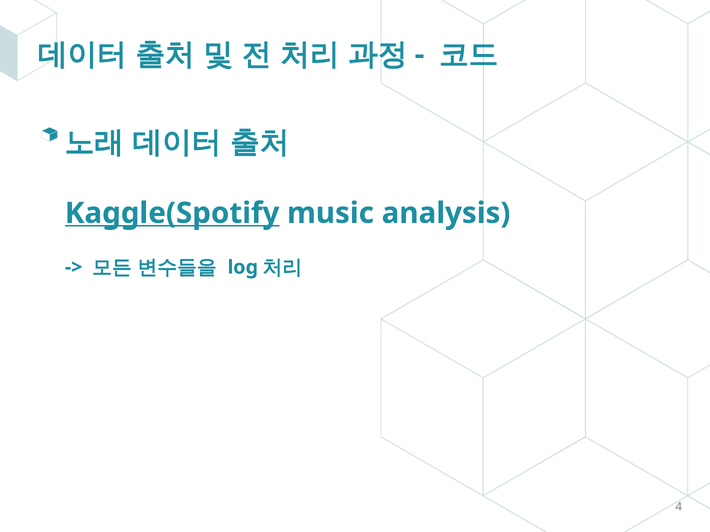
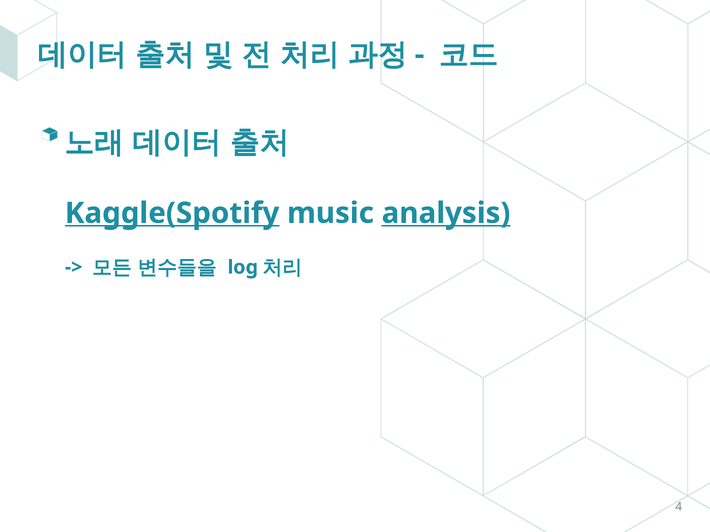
analysis underline: none -> present (446, 213)
